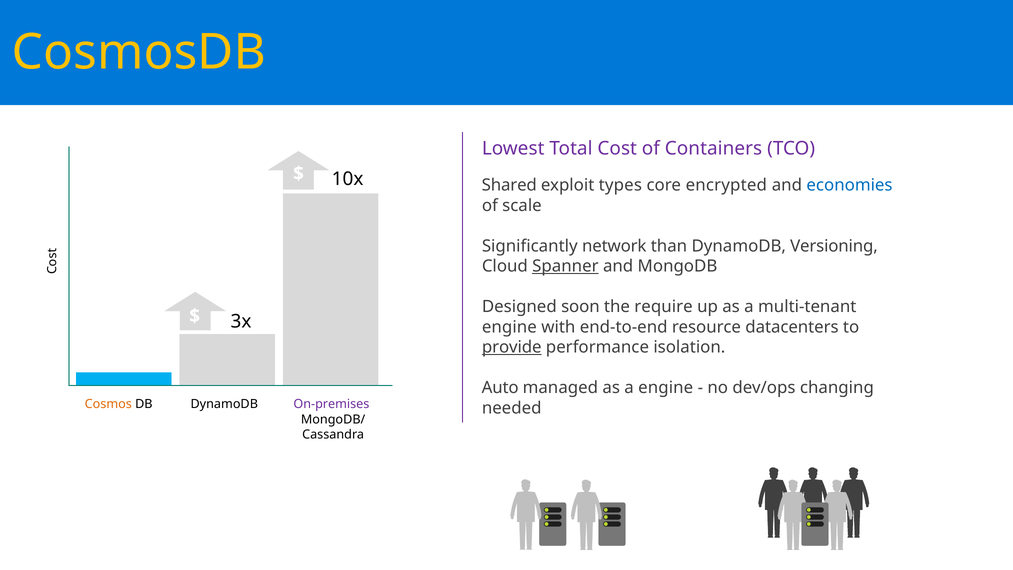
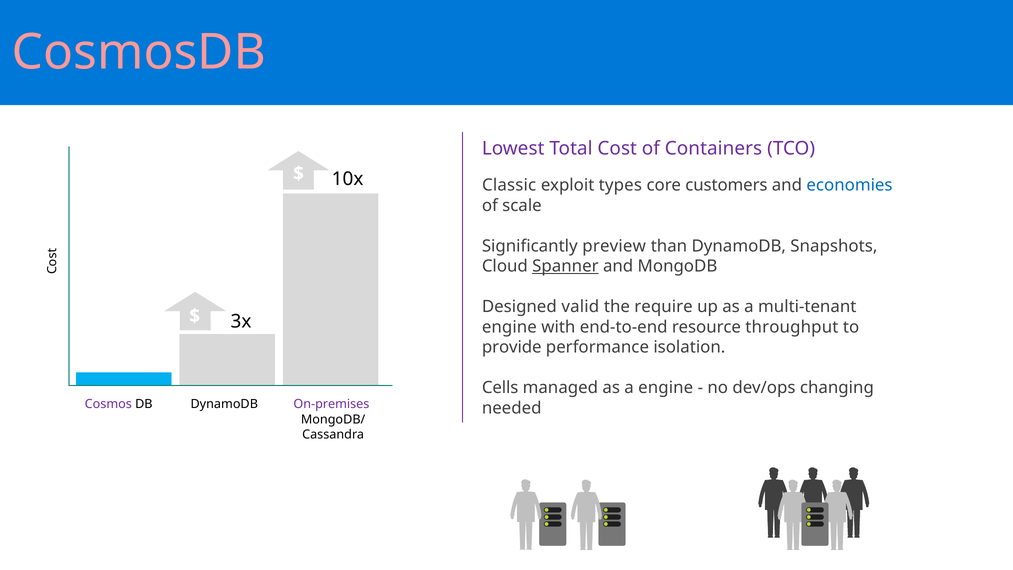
CosmosDB colour: yellow -> pink (139, 52)
Shared: Shared -> Classic (509, 185)
encrypted: encrypted -> customers (726, 185)
network: network -> preview (614, 246)
Versioning: Versioning -> Snapshots (834, 246)
soon: soon -> valid (580, 307)
datacenters: datacenters -> throughput (792, 327)
provide underline: present -> none (512, 347)
Auto: Auto -> Cells (500, 388)
Cosmos colour: orange -> purple (108, 404)
